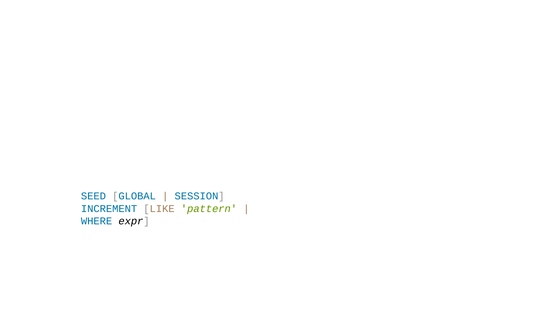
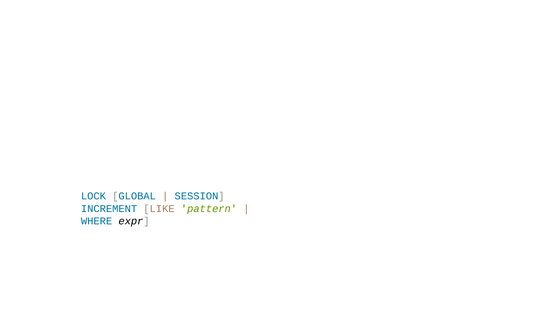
SEED: SEED -> LOCK (93, 196)
